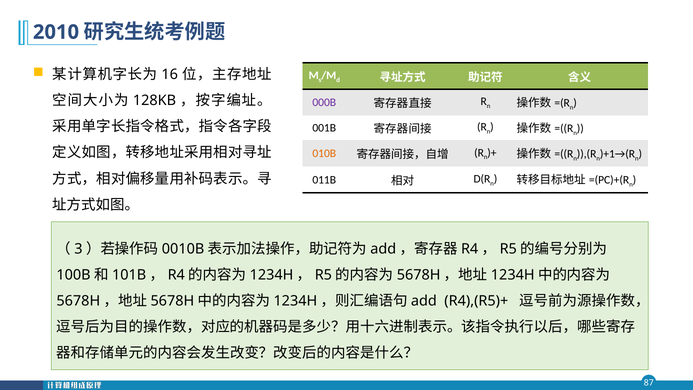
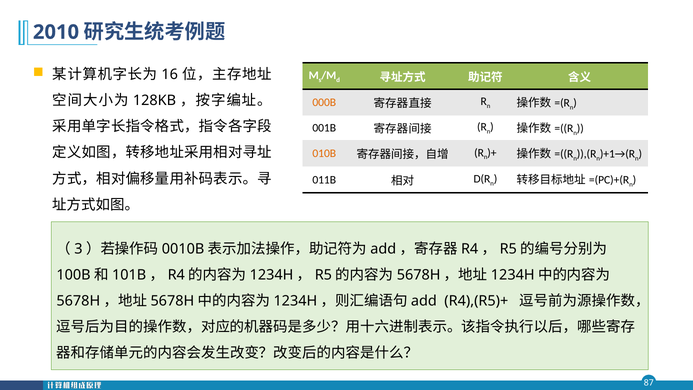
000B colour: purple -> orange (324, 102)
